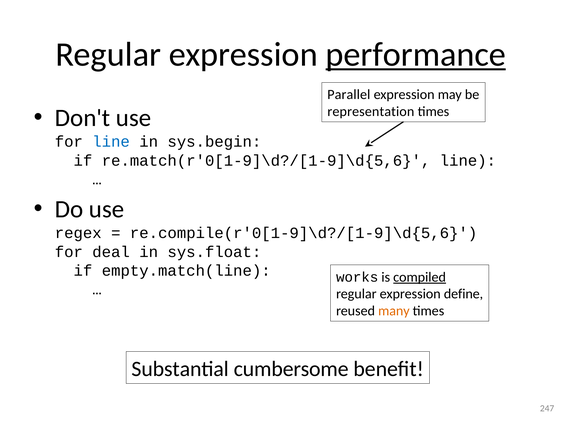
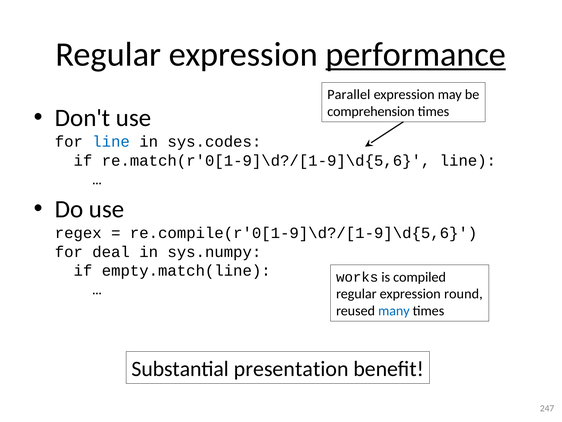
representation: representation -> comprehension (371, 111)
sys.begin: sys.begin -> sys.codes (214, 142)
sys.float: sys.float -> sys.numpy (214, 252)
compiled underline: present -> none (420, 277)
define: define -> round (463, 294)
many colour: orange -> blue (394, 311)
cumbersome: cumbersome -> presentation (291, 369)
